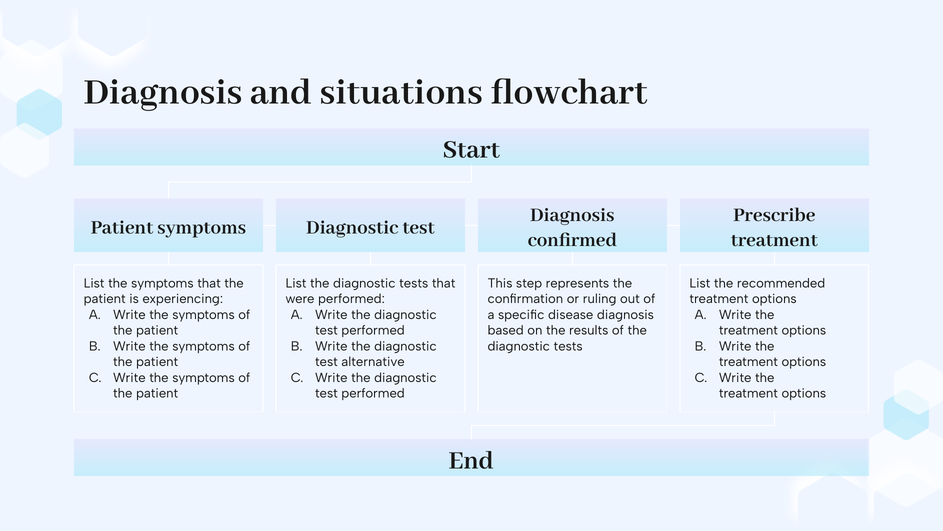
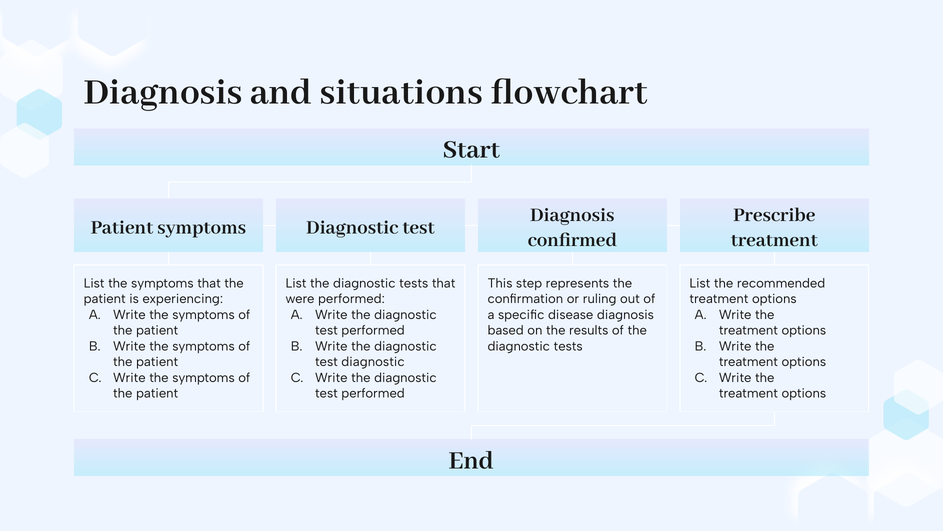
test alternative: alternative -> diagnostic (373, 362)
